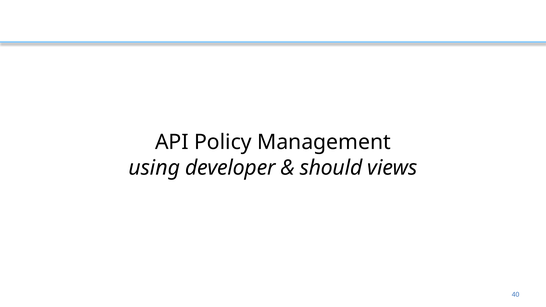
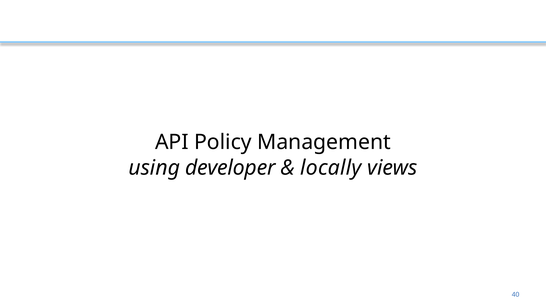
should: should -> locally (331, 168)
